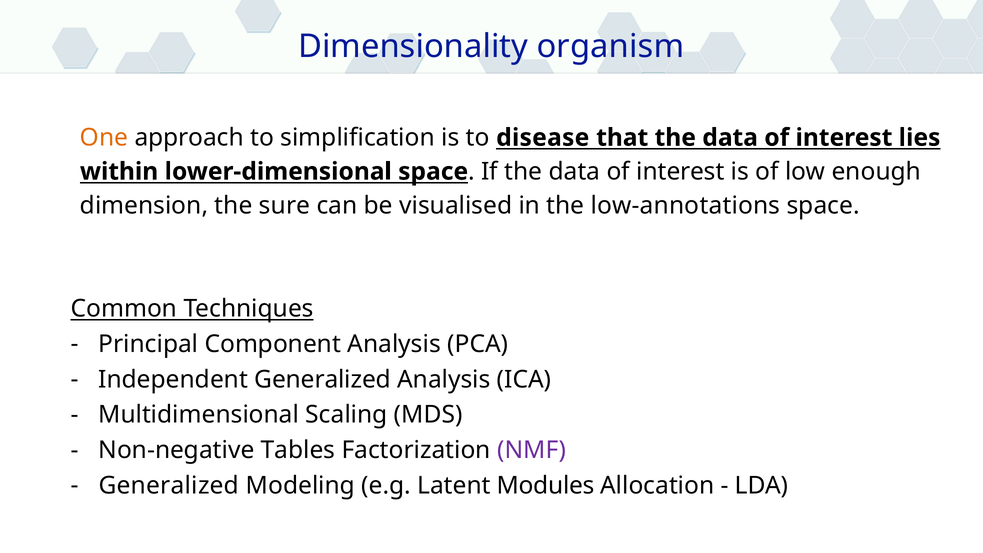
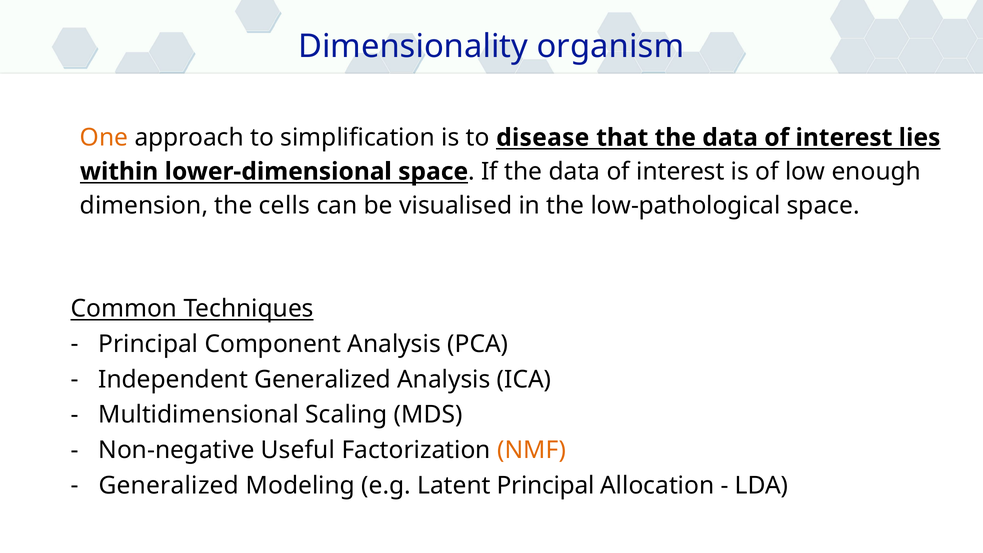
sure: sure -> cells (284, 205)
low-annotations: low-annotations -> low-pathological (686, 205)
Tables: Tables -> Useful (298, 450)
NMF colour: purple -> orange (532, 450)
Latent Modules: Modules -> Principal (546, 486)
